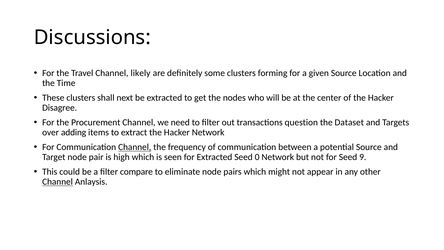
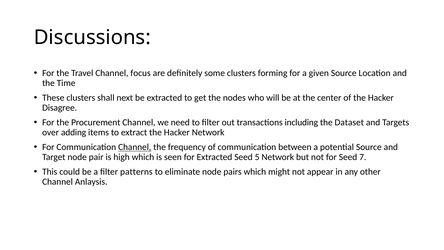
likely: likely -> focus (141, 73)
question: question -> including (301, 122)
0: 0 -> 5 (257, 157)
9: 9 -> 7 (363, 157)
compare: compare -> patterns (136, 172)
Channel underline: present -> none (58, 182)
